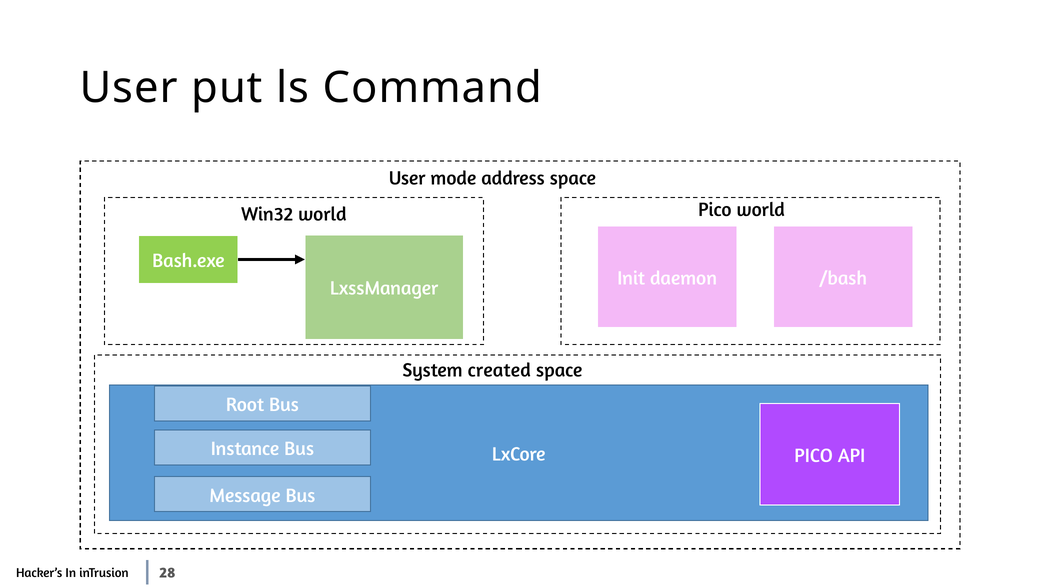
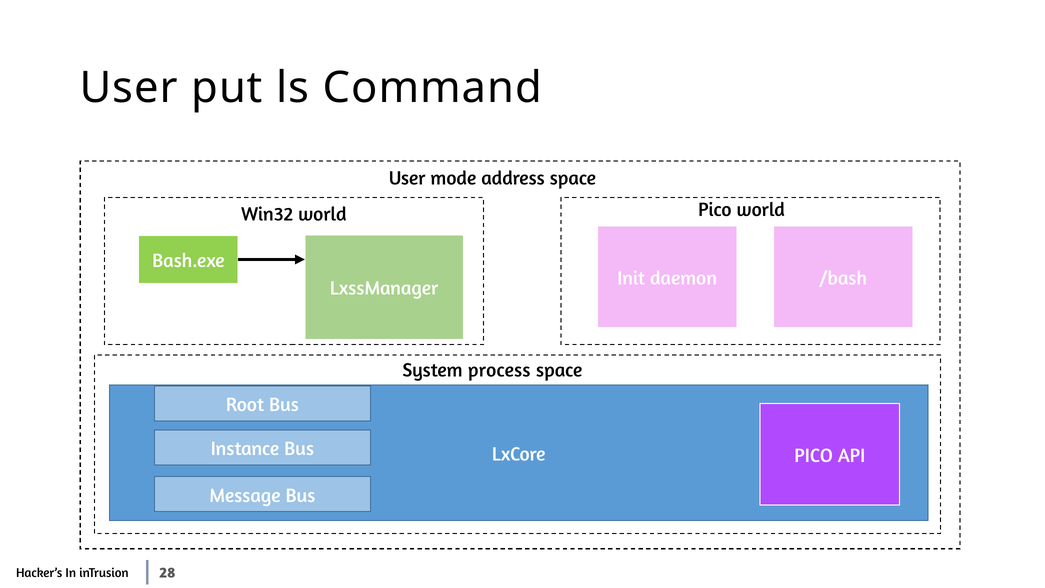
created: created -> process (499, 370)
